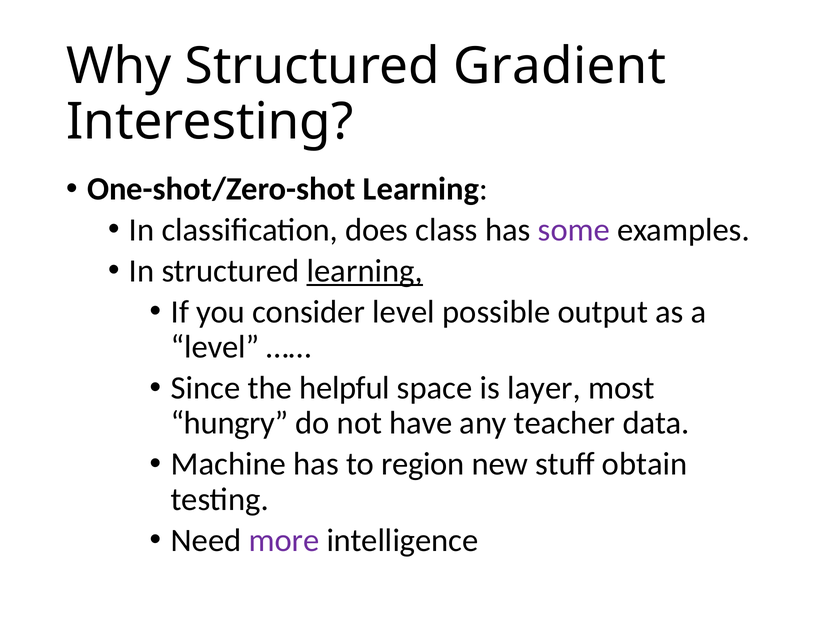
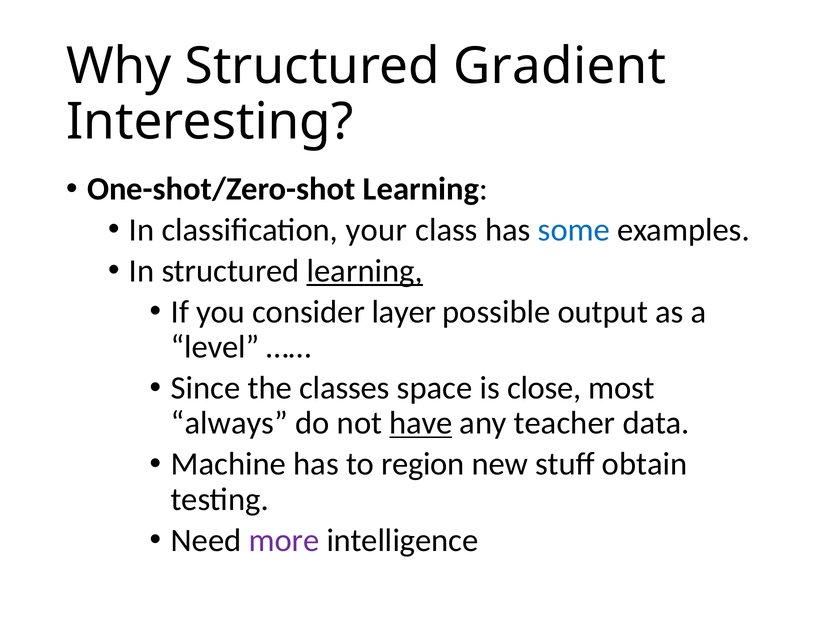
does: does -> your (377, 230)
some colour: purple -> blue (574, 230)
consider level: level -> layer (404, 312)
helpful: helpful -> classes (345, 388)
layer: layer -> close (544, 388)
hungry: hungry -> always (229, 423)
have underline: none -> present (421, 423)
